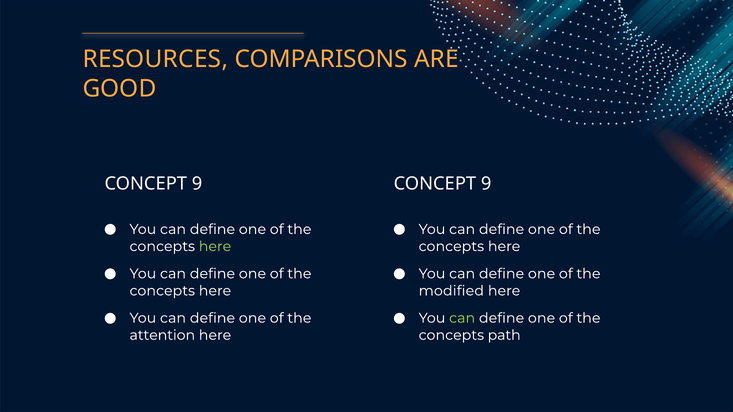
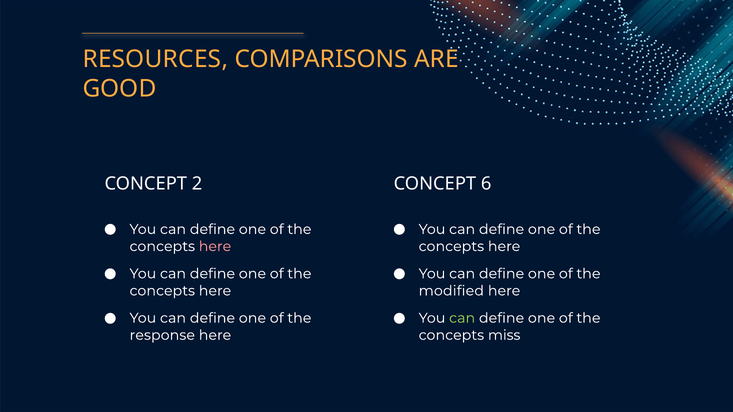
9: 9 -> 2 (197, 184)
9: 9 -> 6 (486, 184)
here colour: light green -> pink (215, 247)
attention: attention -> response (162, 335)
path: path -> miss (504, 335)
